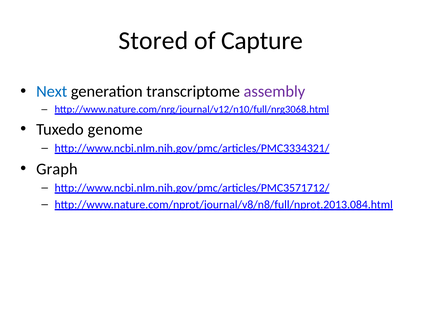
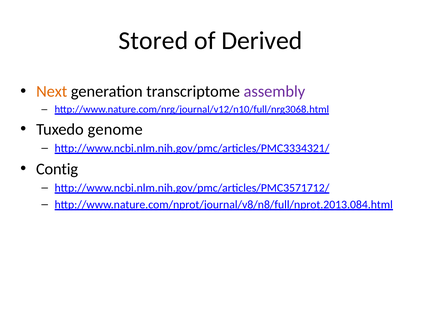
Capture: Capture -> Derived (262, 41)
Next colour: blue -> orange (52, 92)
Graph: Graph -> Contig (57, 169)
